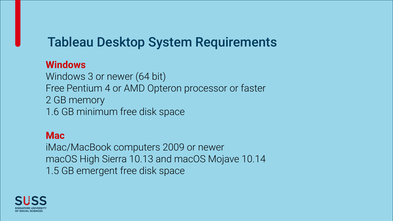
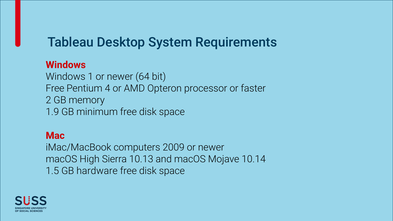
3: 3 -> 1 (91, 77)
1.6: 1.6 -> 1.9 (52, 112)
emergent: emergent -> hardware (97, 171)
